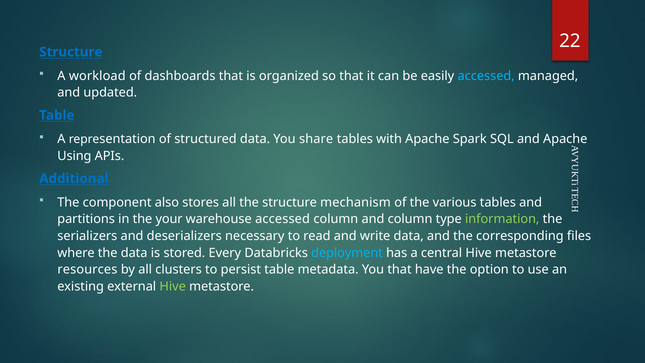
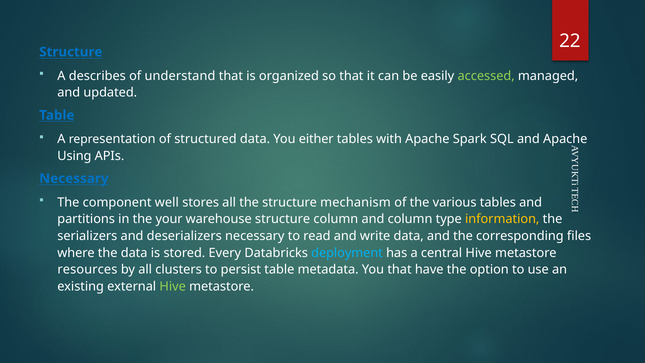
workload: workload -> describes (97, 76)
dashboards: dashboards -> understand (180, 76)
accessed colour: light blue -> light green (486, 76)
share: share -> either (316, 139)
Additional: Additional -> Necessary (74, 178)
also: also -> well (167, 202)
warehouse accessed: accessed -> structure (283, 219)
information colour: light green -> yellow (502, 219)
